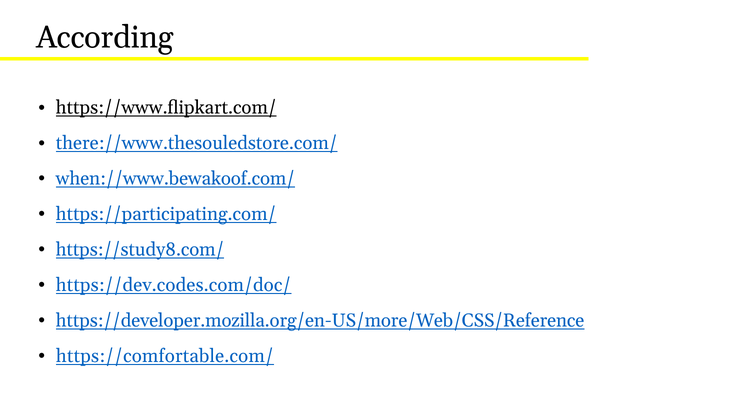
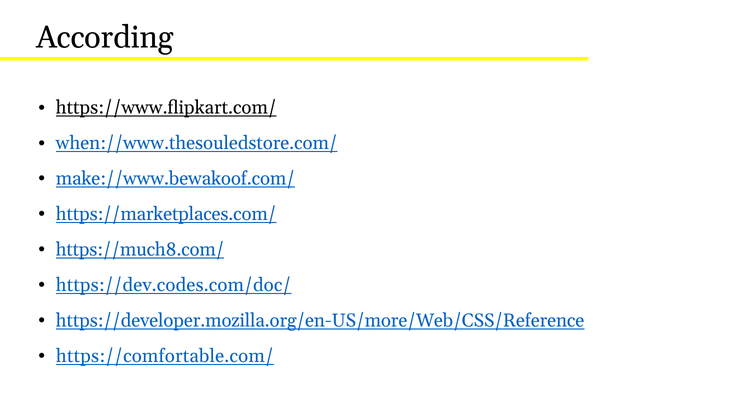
there://www.thesouledstore.com/: there://www.thesouledstore.com/ -> when://www.thesouledstore.com/ (197, 143)
when://www.bewakoof.com/: when://www.bewakoof.com/ -> make://www.bewakoof.com/ (175, 179)
https://participating.com/: https://participating.com/ -> https://marketplaces.com/ (166, 214)
https://study8.com/: https://study8.com/ -> https://much8.com/ (140, 250)
